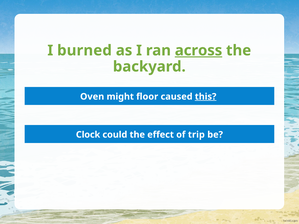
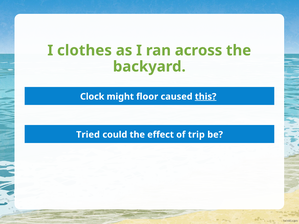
burned: burned -> clothes (84, 50)
across underline: present -> none (199, 50)
Oven: Oven -> Clock (92, 97)
Clock: Clock -> Tried (88, 135)
